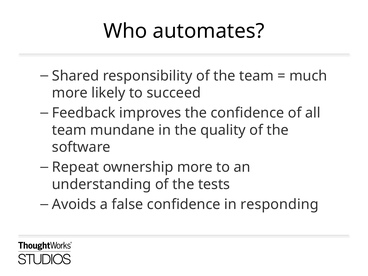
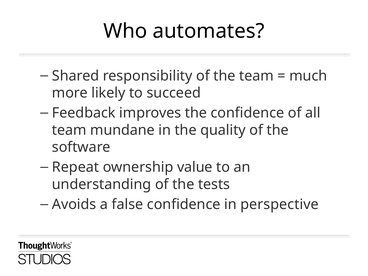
ownership more: more -> value (195, 167)
responding: responding -> perspective (280, 204)
